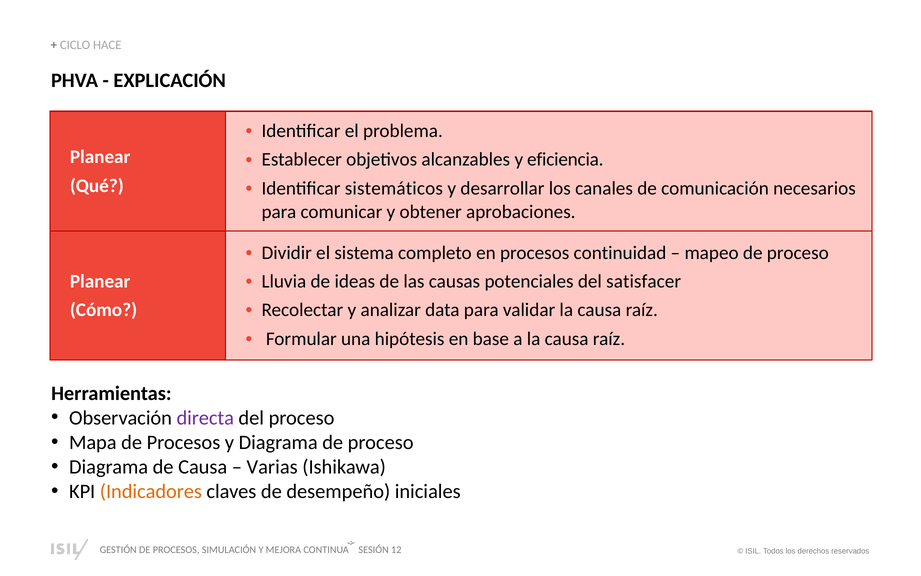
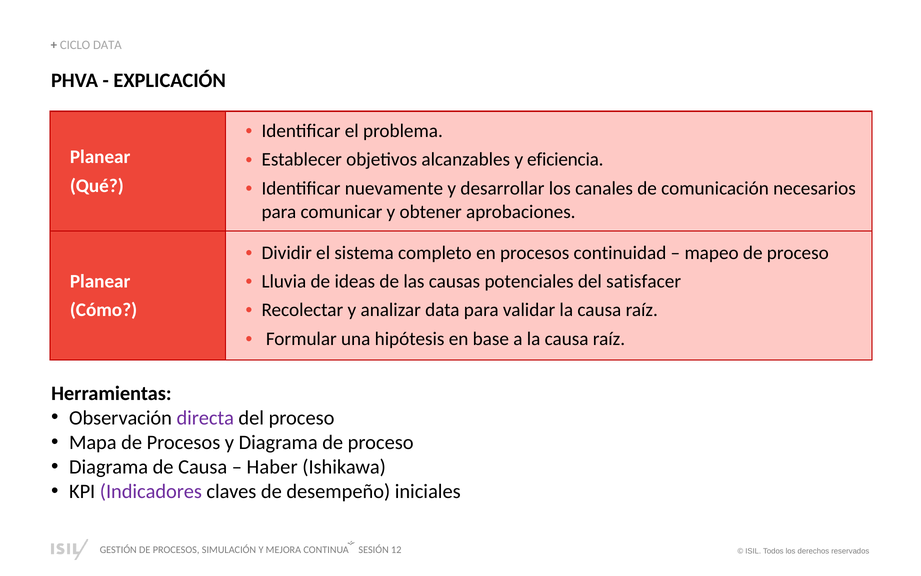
CICLO HACE: HACE -> DATA (107, 45)
sistemáticos: sistemáticos -> nuevamente (394, 188)
Varias: Varias -> Haber (272, 467)
Indicadores colour: orange -> purple (151, 491)
